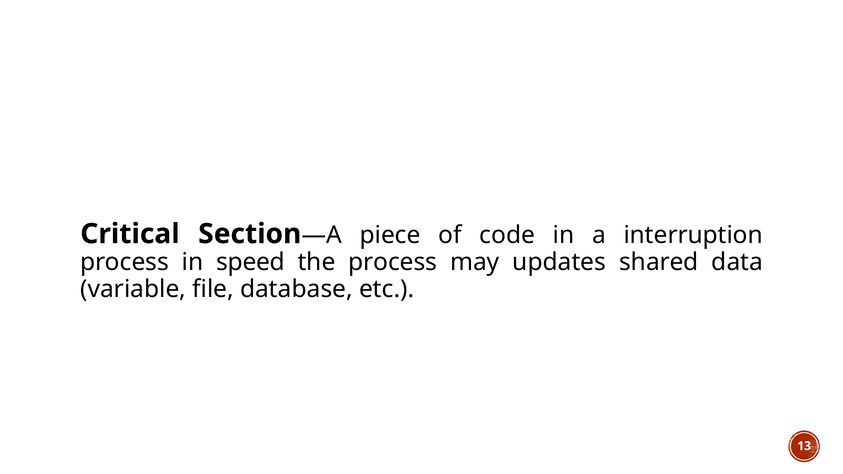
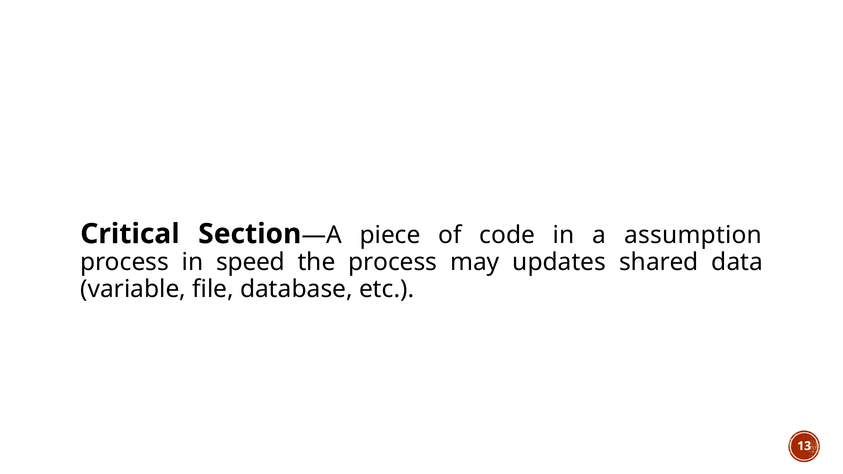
interruption: interruption -> assumption (693, 235)
